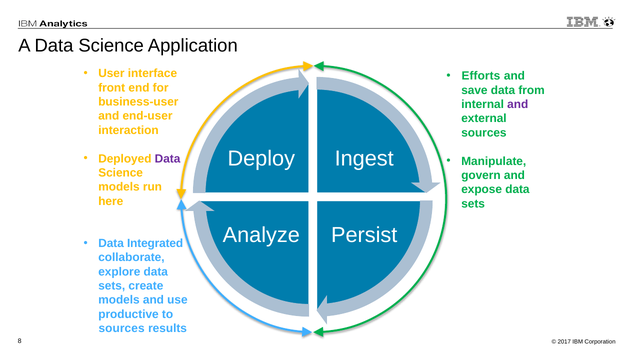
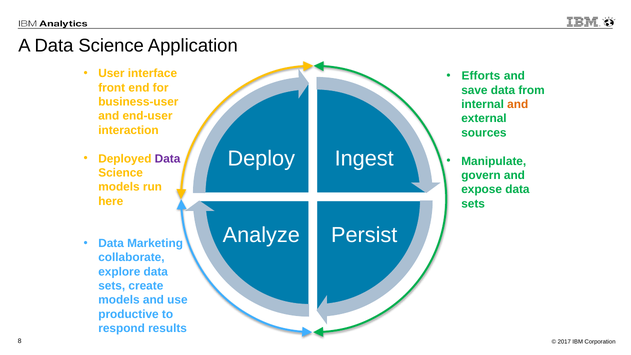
and colour: purple -> orange (518, 104)
Integrated: Integrated -> Marketing (155, 243)
sources: sources -> respond (122, 328)
